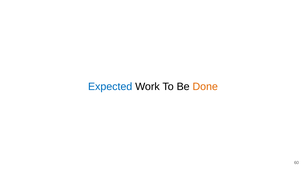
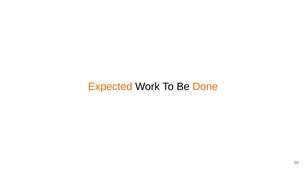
Expected colour: blue -> orange (110, 87)
